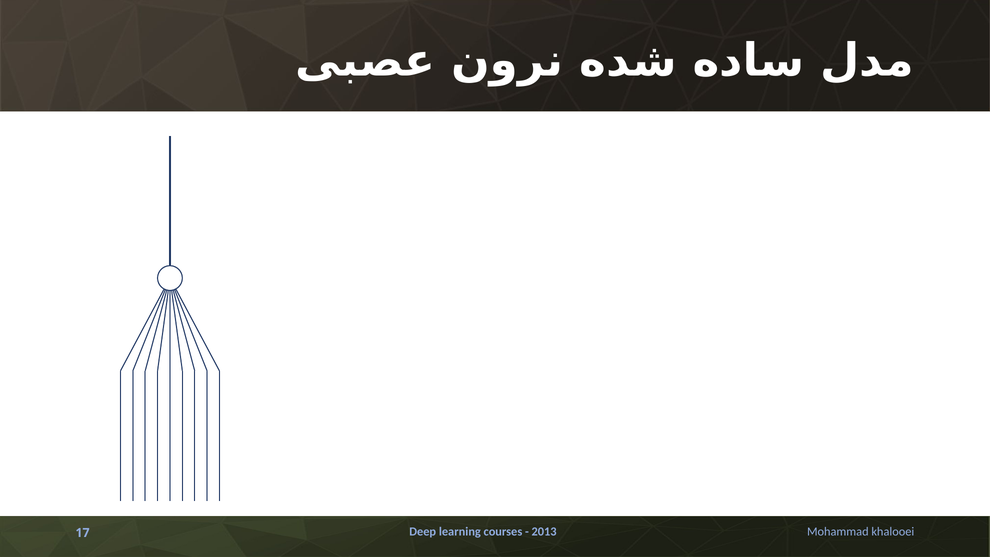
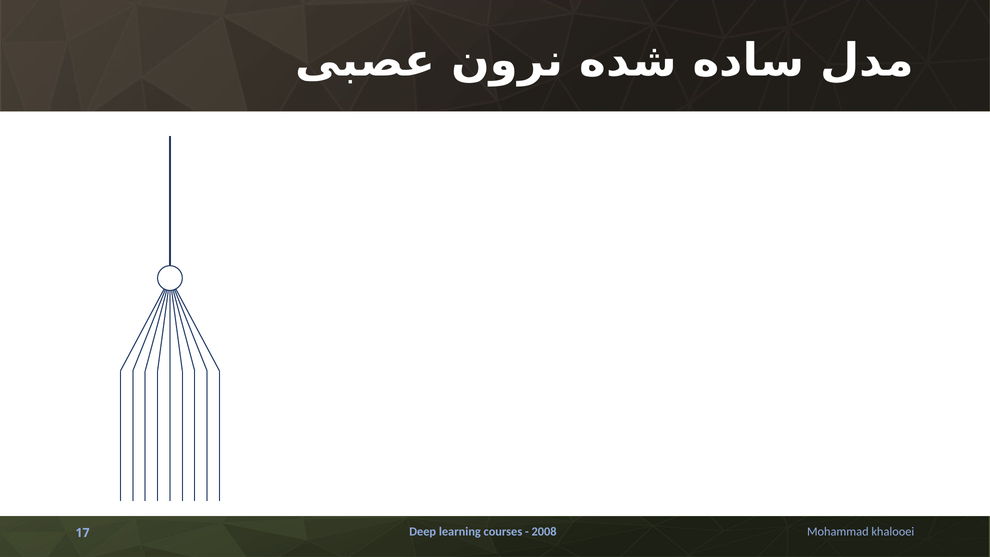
2013: 2013 -> 2008 (544, 532)
